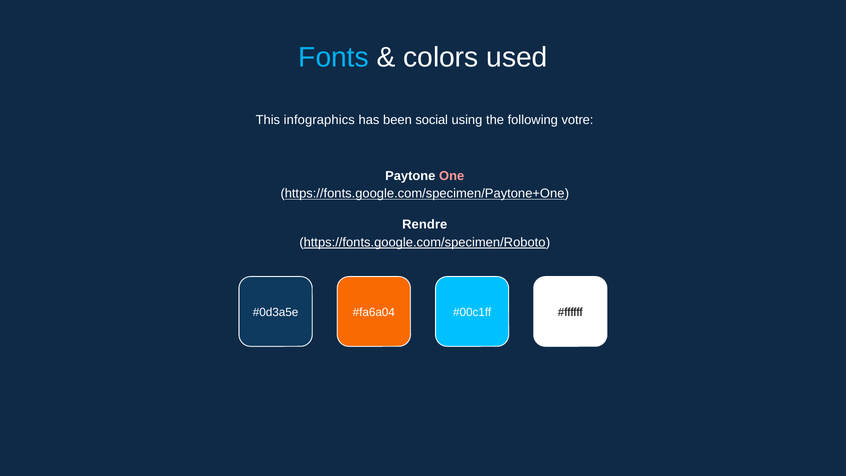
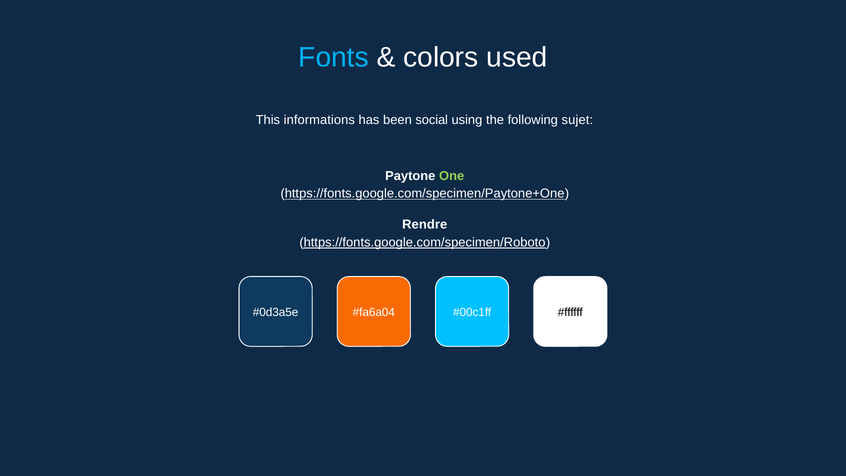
infographics: infographics -> informations (319, 120)
votre: votre -> sujet (577, 120)
One colour: pink -> light green (452, 176)
